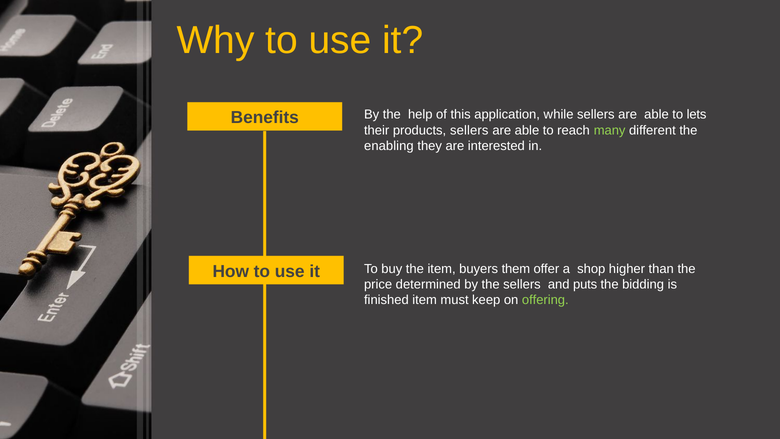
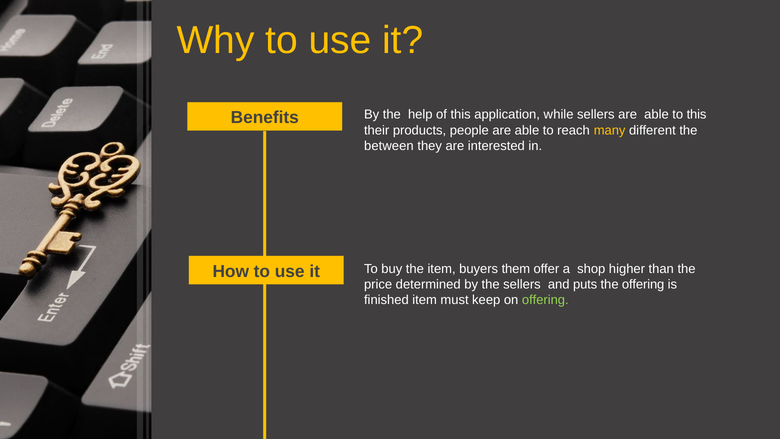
to lets: lets -> this (697, 115)
products sellers: sellers -> people (469, 130)
many colour: light green -> yellow (610, 130)
enabling: enabling -> between (389, 146)
the bidding: bidding -> offering (643, 284)
